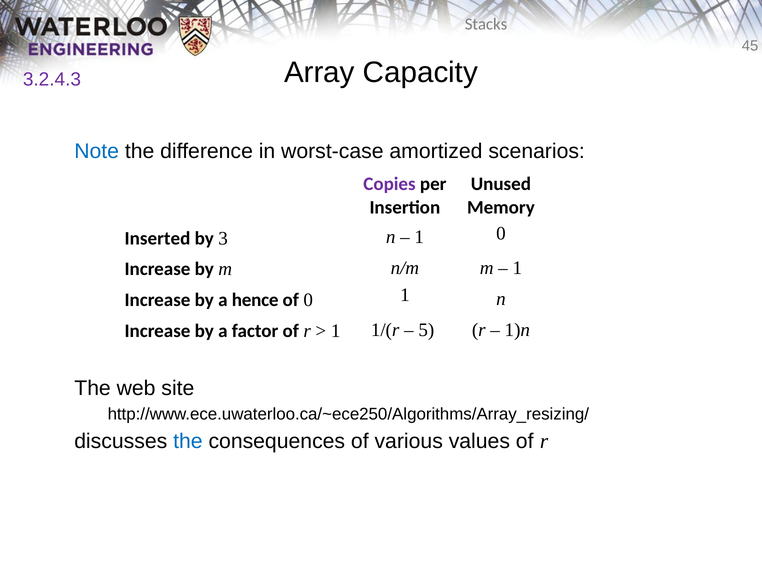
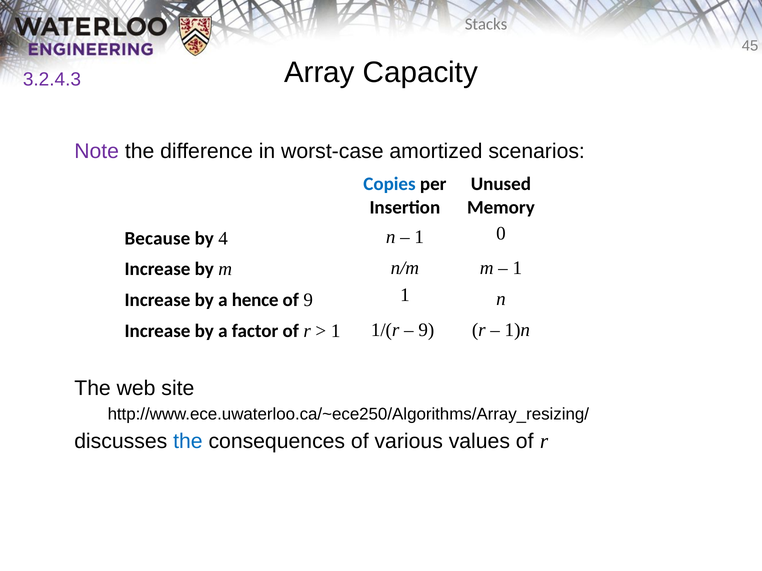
Note colour: blue -> purple (97, 151)
Copies colour: purple -> blue (389, 184)
Inserted: Inserted -> Because (157, 238)
3: 3 -> 4 (223, 238)
of 0: 0 -> 9 (308, 300)
5: 5 -> 9 (426, 330)
